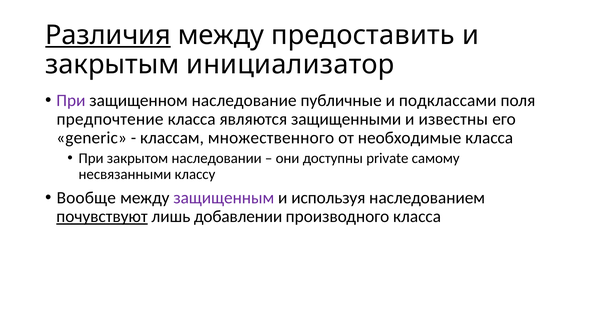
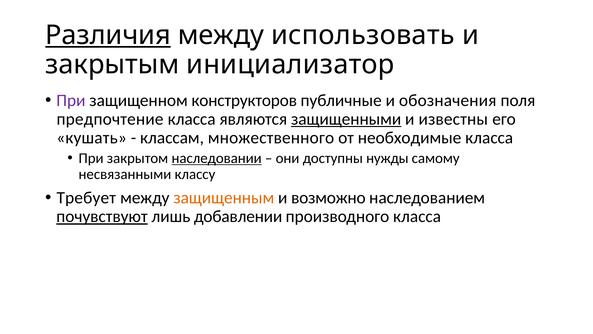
предоставить: предоставить -> использовать (363, 35)
наследование: наследование -> конструкторов (244, 100)
подклассами: подклассами -> обозначения (448, 100)
защищенными underline: none -> present (346, 119)
generic: generic -> кушать (92, 138)
наследовании underline: none -> present (217, 158)
private: private -> нужды (387, 158)
Вообще: Вообще -> Требует (86, 198)
защищенным colour: purple -> orange (224, 198)
используя: используя -> возможно (328, 198)
